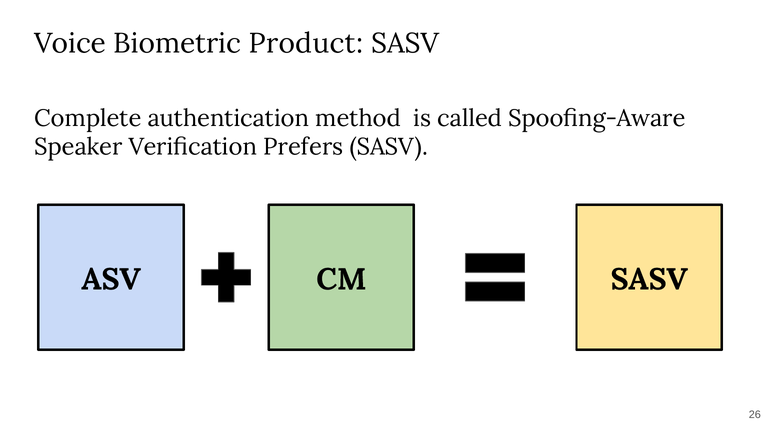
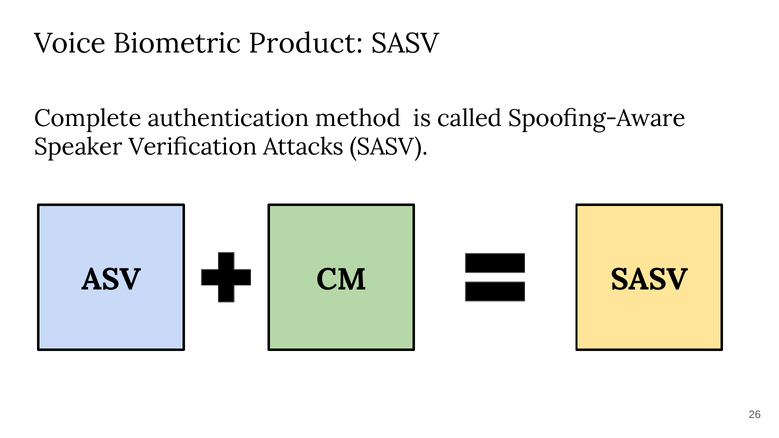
Prefers: Prefers -> Attacks (303, 147)
